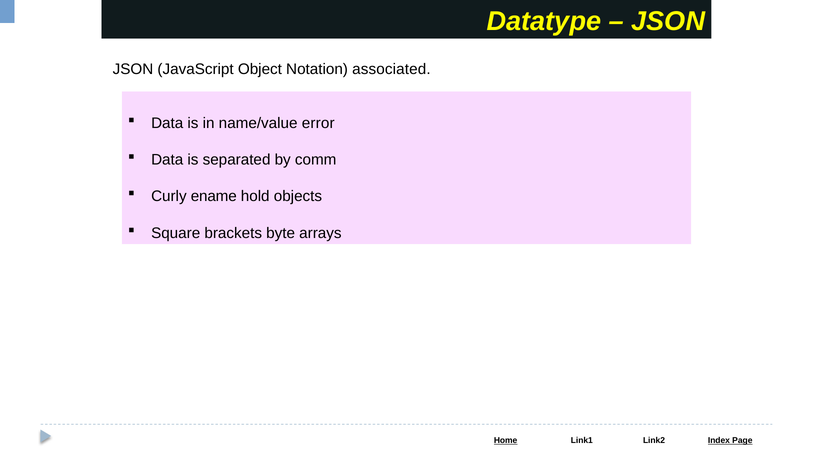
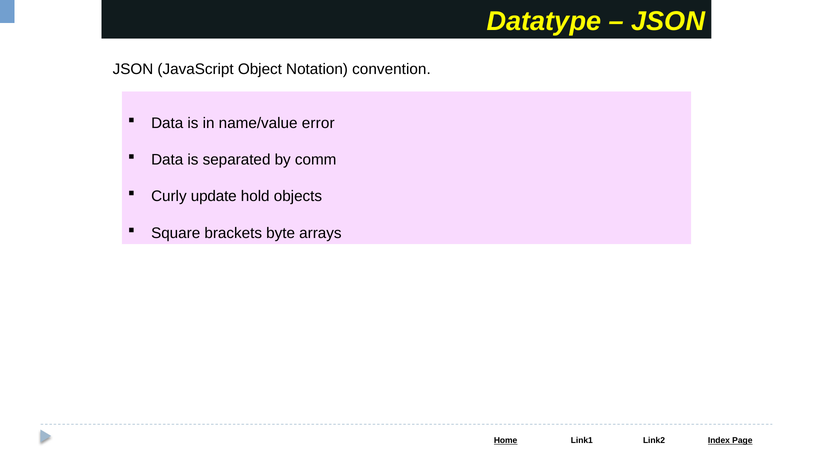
associated: associated -> convention (391, 69)
ename: ename -> update (214, 196)
